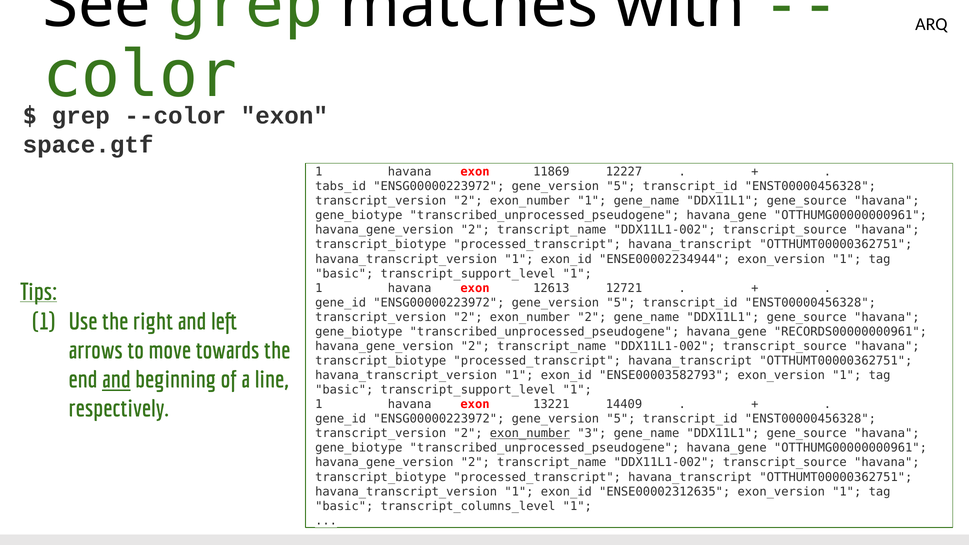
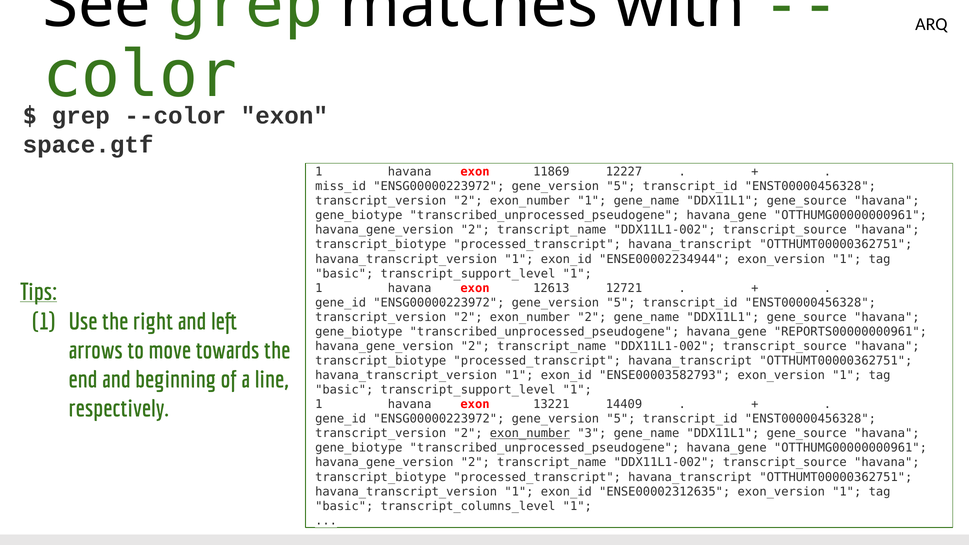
tabs_id: tabs_id -> miss_id (341, 186)
RECORDS00000000961: RECORDS00000000961 -> REPORTS00000000961 (850, 332)
and underline: present -> none (116, 380)
